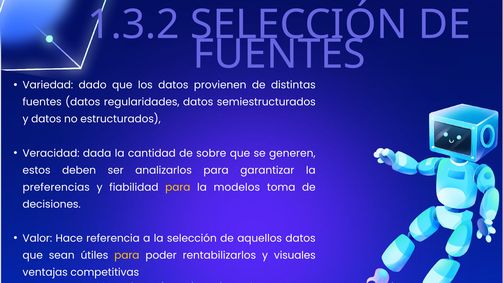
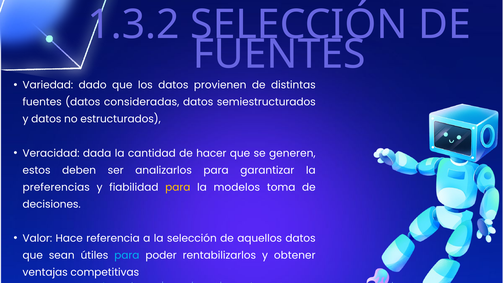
regularidades: regularidades -> consideradas (142, 102)
sobre: sobre -> hacer (211, 153)
para colour: yellow -> light blue (127, 255)
visuales: visuales -> obtener (295, 255)
